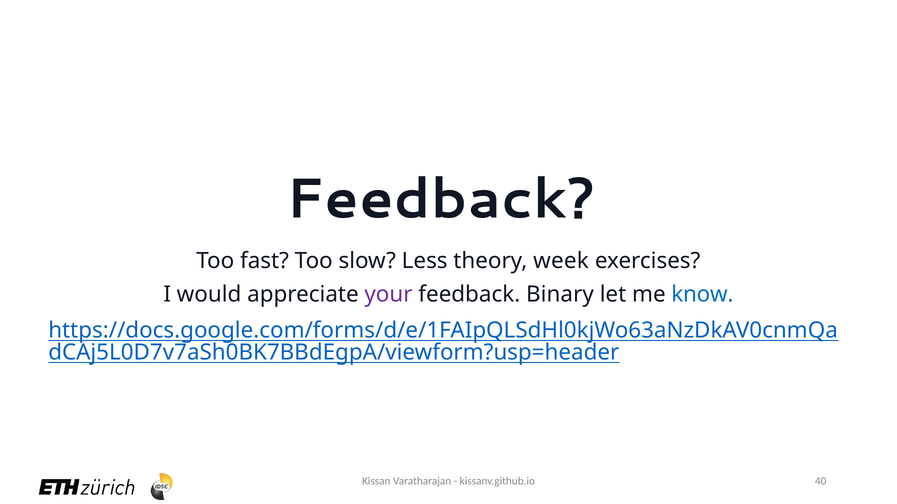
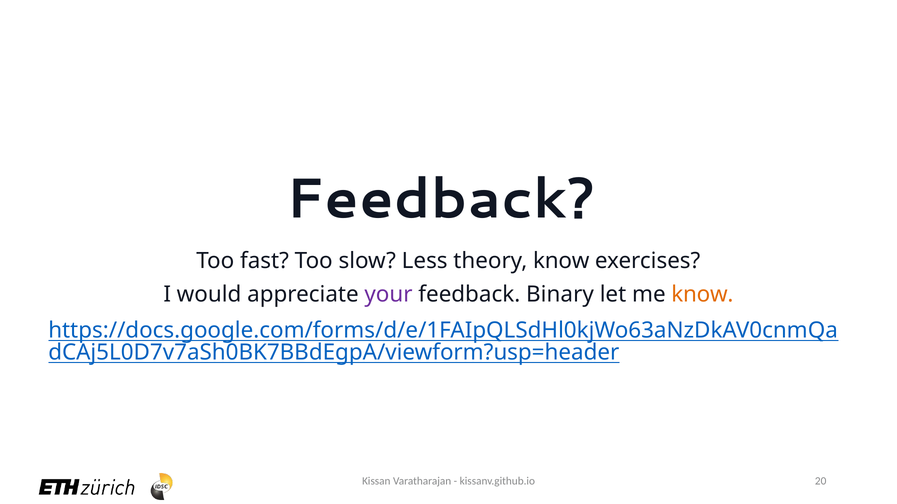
theory week: week -> know (561, 261)
know colour: blue -> orange (702, 295)
40: 40 -> 20 (821, 482)
